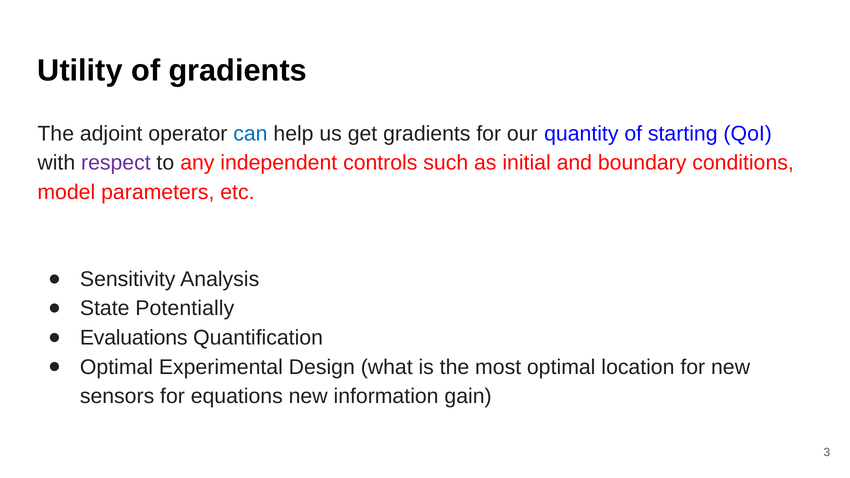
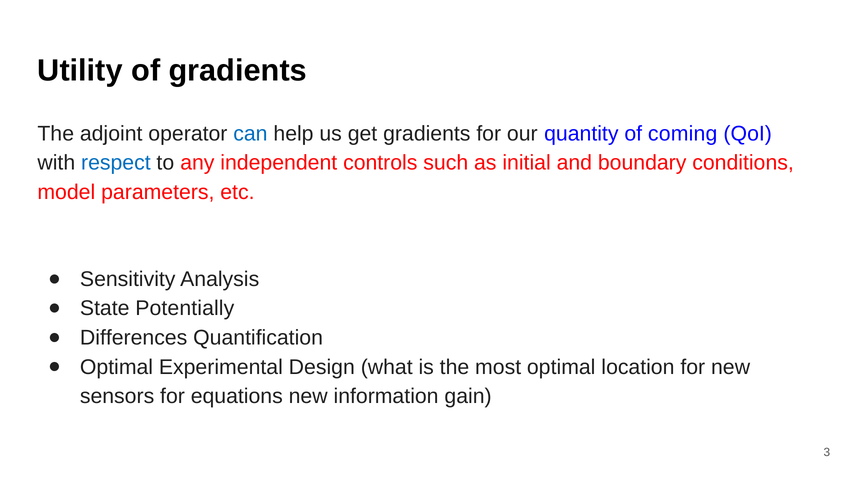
starting: starting -> coming (683, 134)
respect colour: purple -> blue (116, 163)
Evaluations: Evaluations -> Differences (134, 338)
